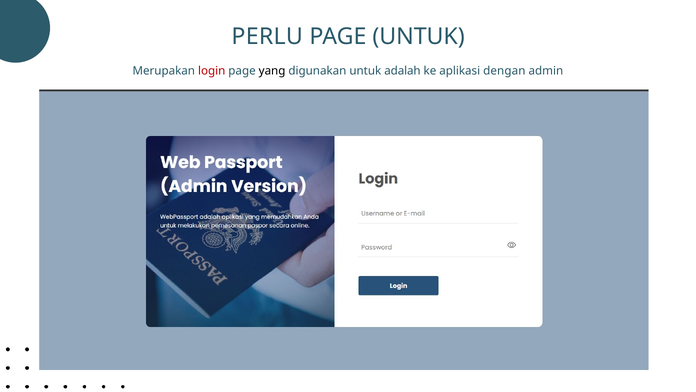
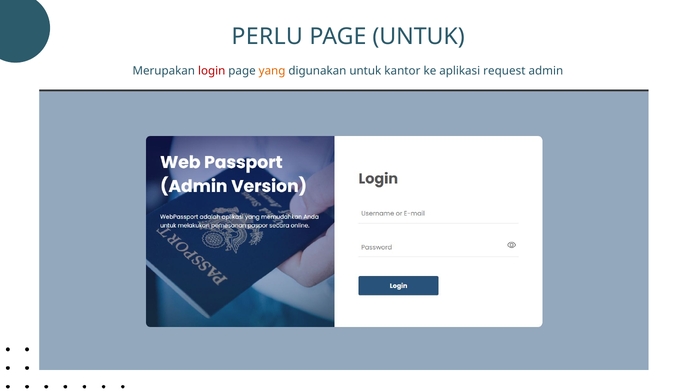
yang colour: black -> orange (272, 71)
adalah: adalah -> kantor (402, 71)
dengan: dengan -> request (504, 71)
